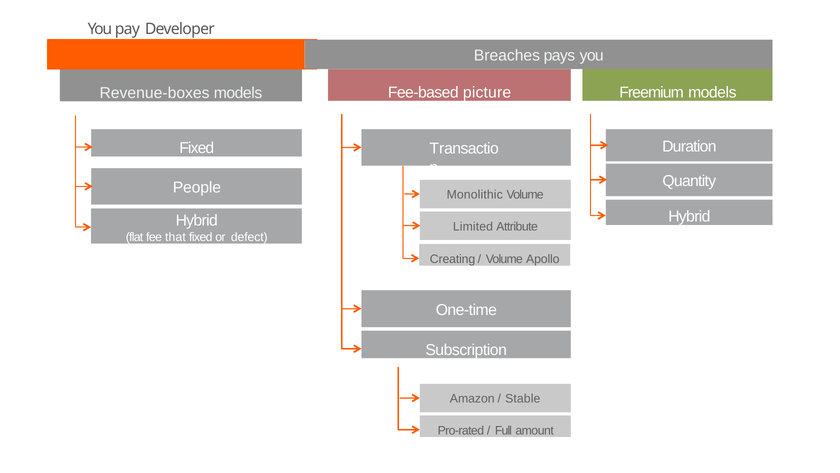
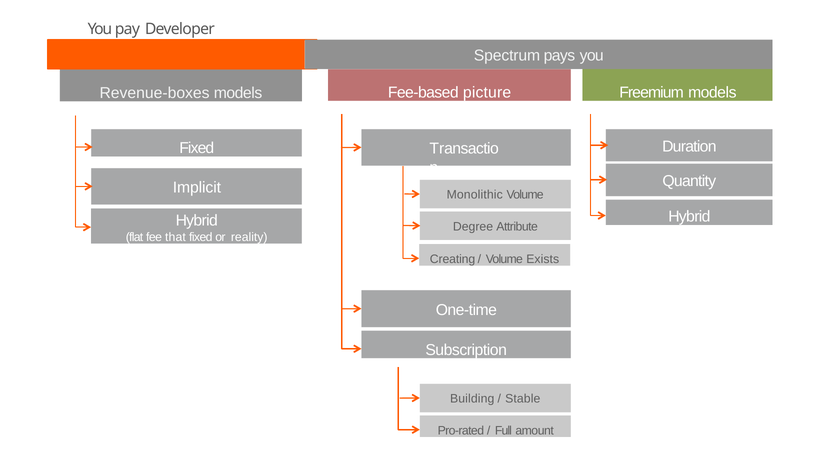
Breaches: Breaches -> Spectrum (507, 55)
People: People -> Implicit (197, 187)
Limited: Limited -> Degree (473, 226)
defect: defect -> reality (249, 237)
Apollo: Apollo -> Exists (543, 259)
Amazon: Amazon -> Building (472, 398)
